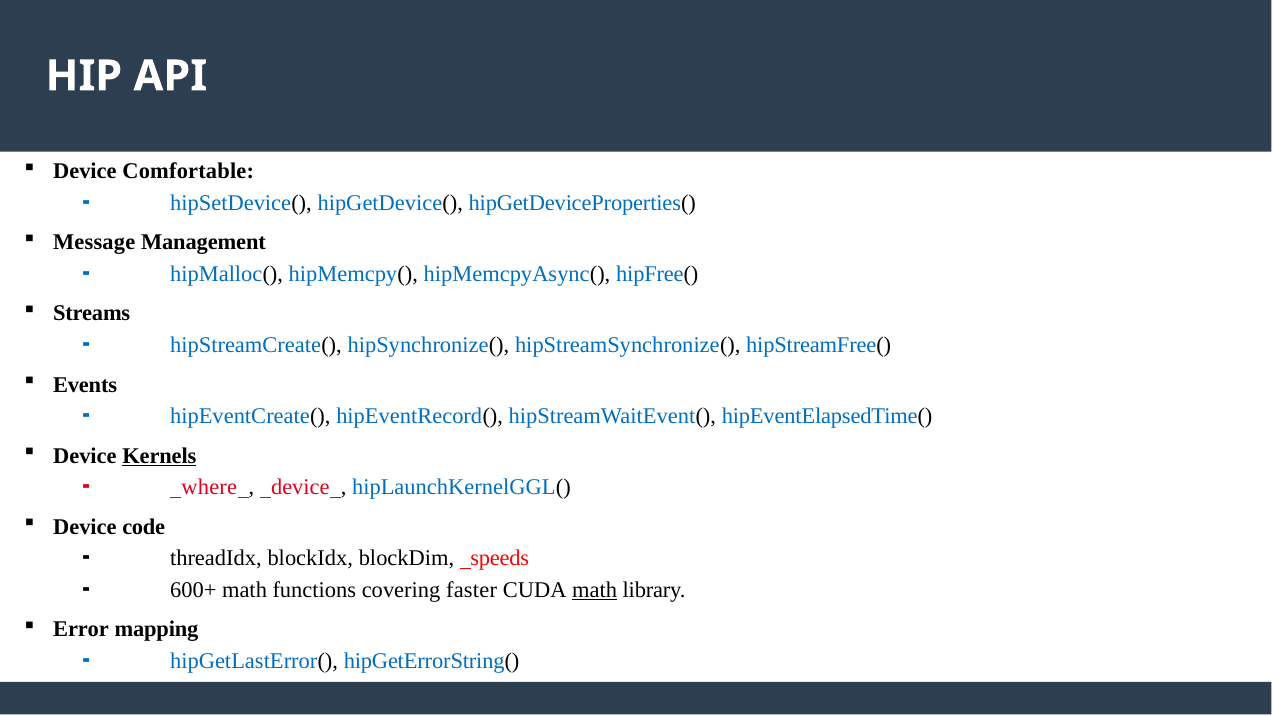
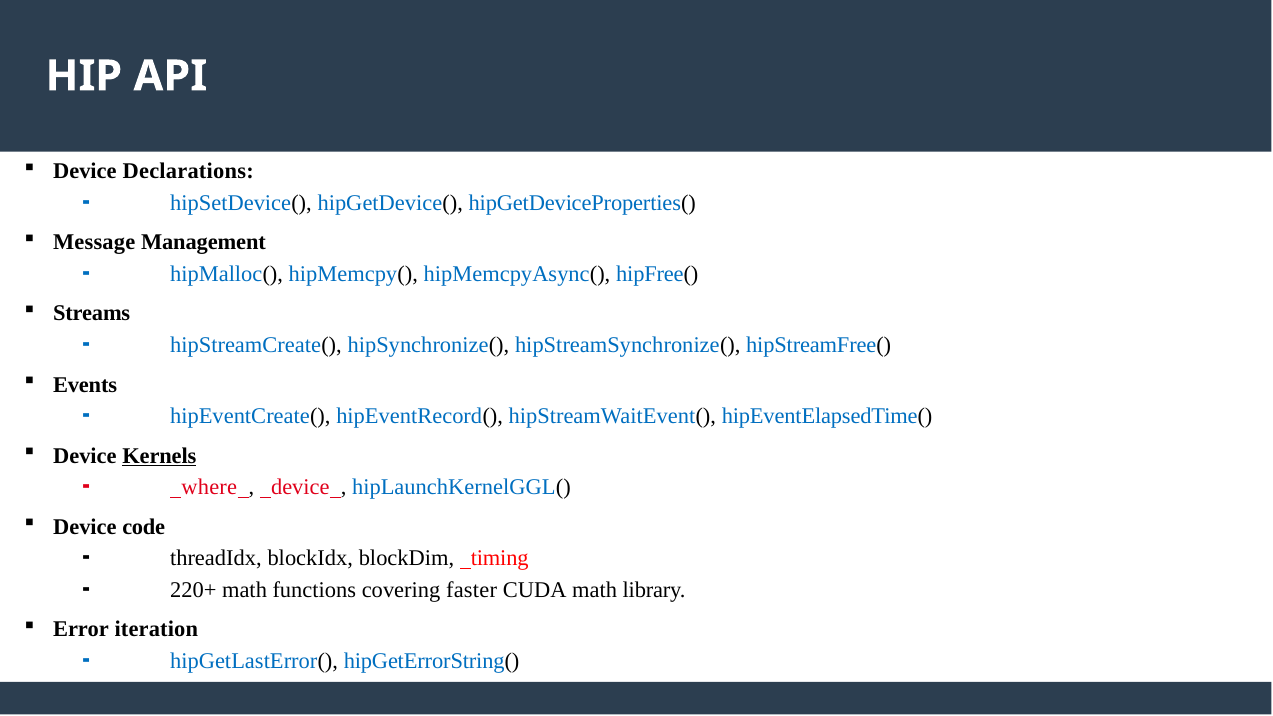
Comfortable: Comfortable -> Declarations (188, 171)
speeds: speeds -> timing (500, 559)
600+: 600+ -> 220+ (193, 590)
math underline: present -> none (595, 590)
mapping: mapping -> iteration (156, 630)
